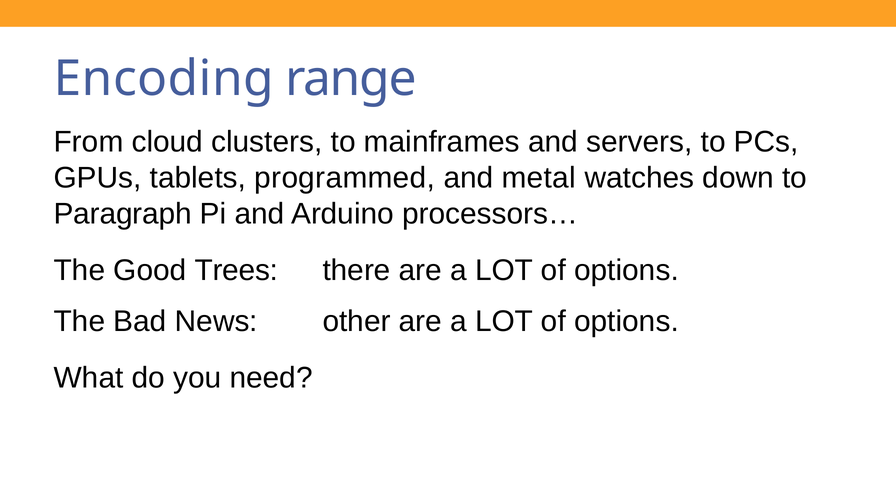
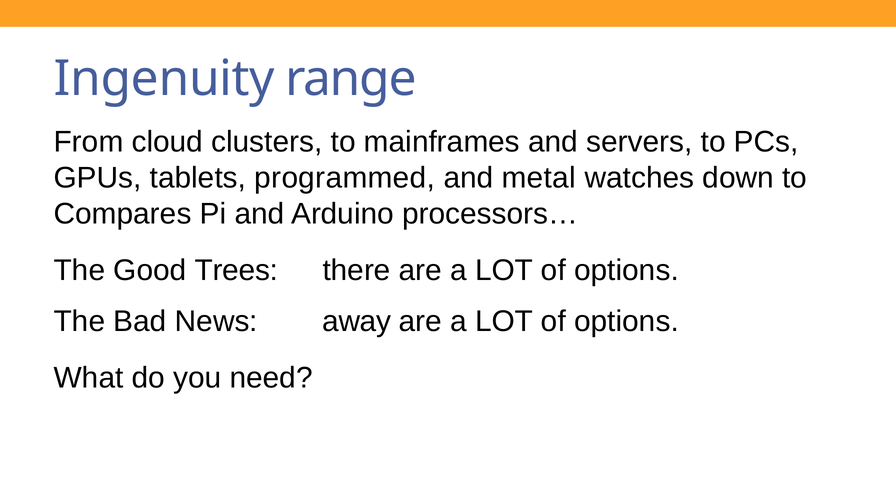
Encoding: Encoding -> Ingenuity (164, 79)
Paragraph: Paragraph -> Compares (123, 214)
other: other -> away (357, 321)
